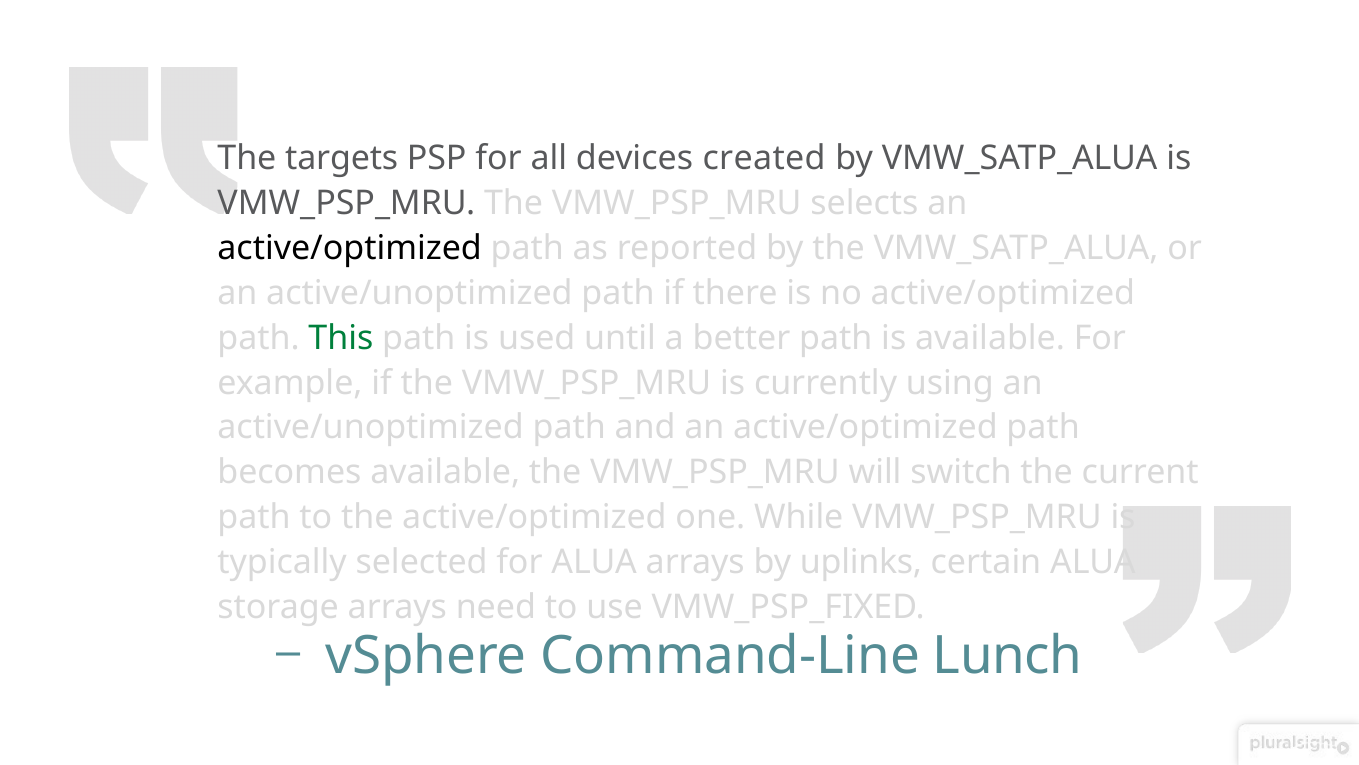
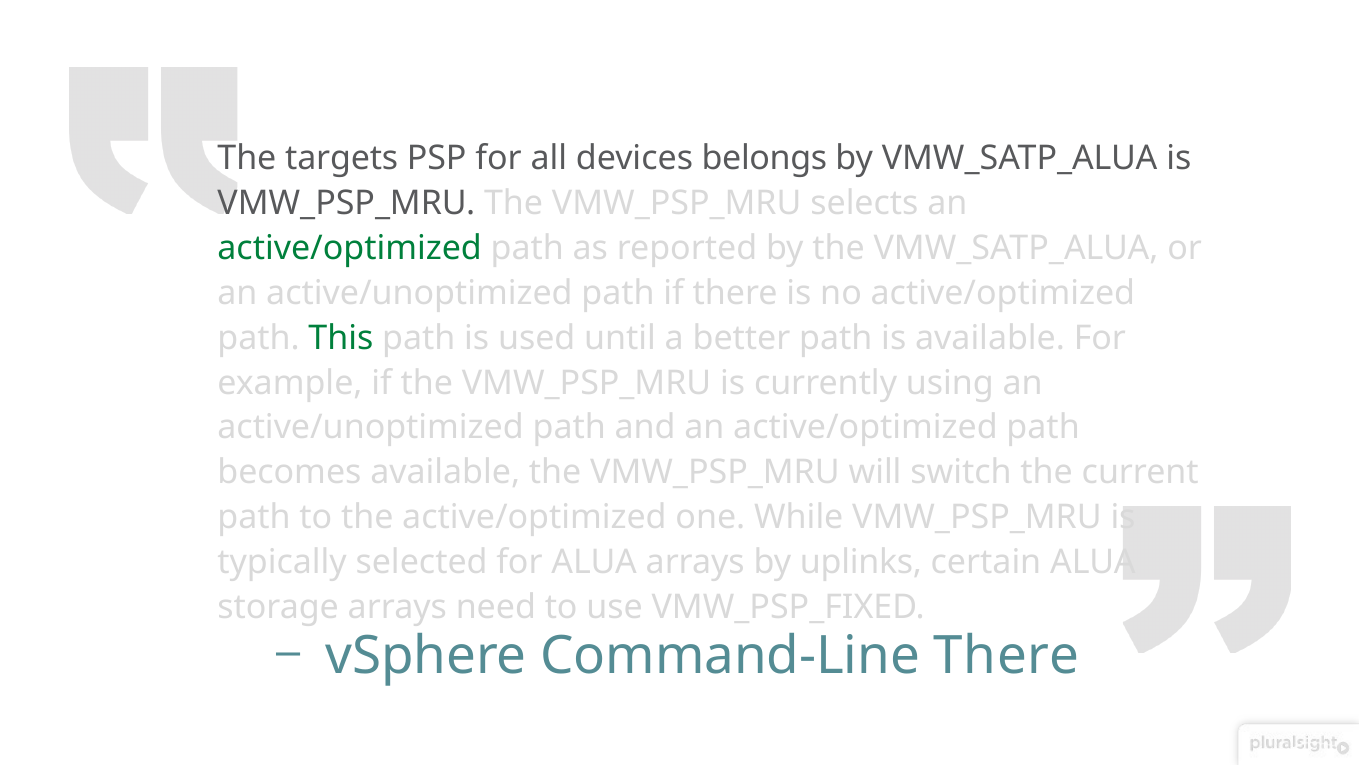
created: created -> belongs (764, 158)
active/optimized colour: black -> green (350, 248)
Command-Line Lunch: Lunch -> There (1007, 656)
